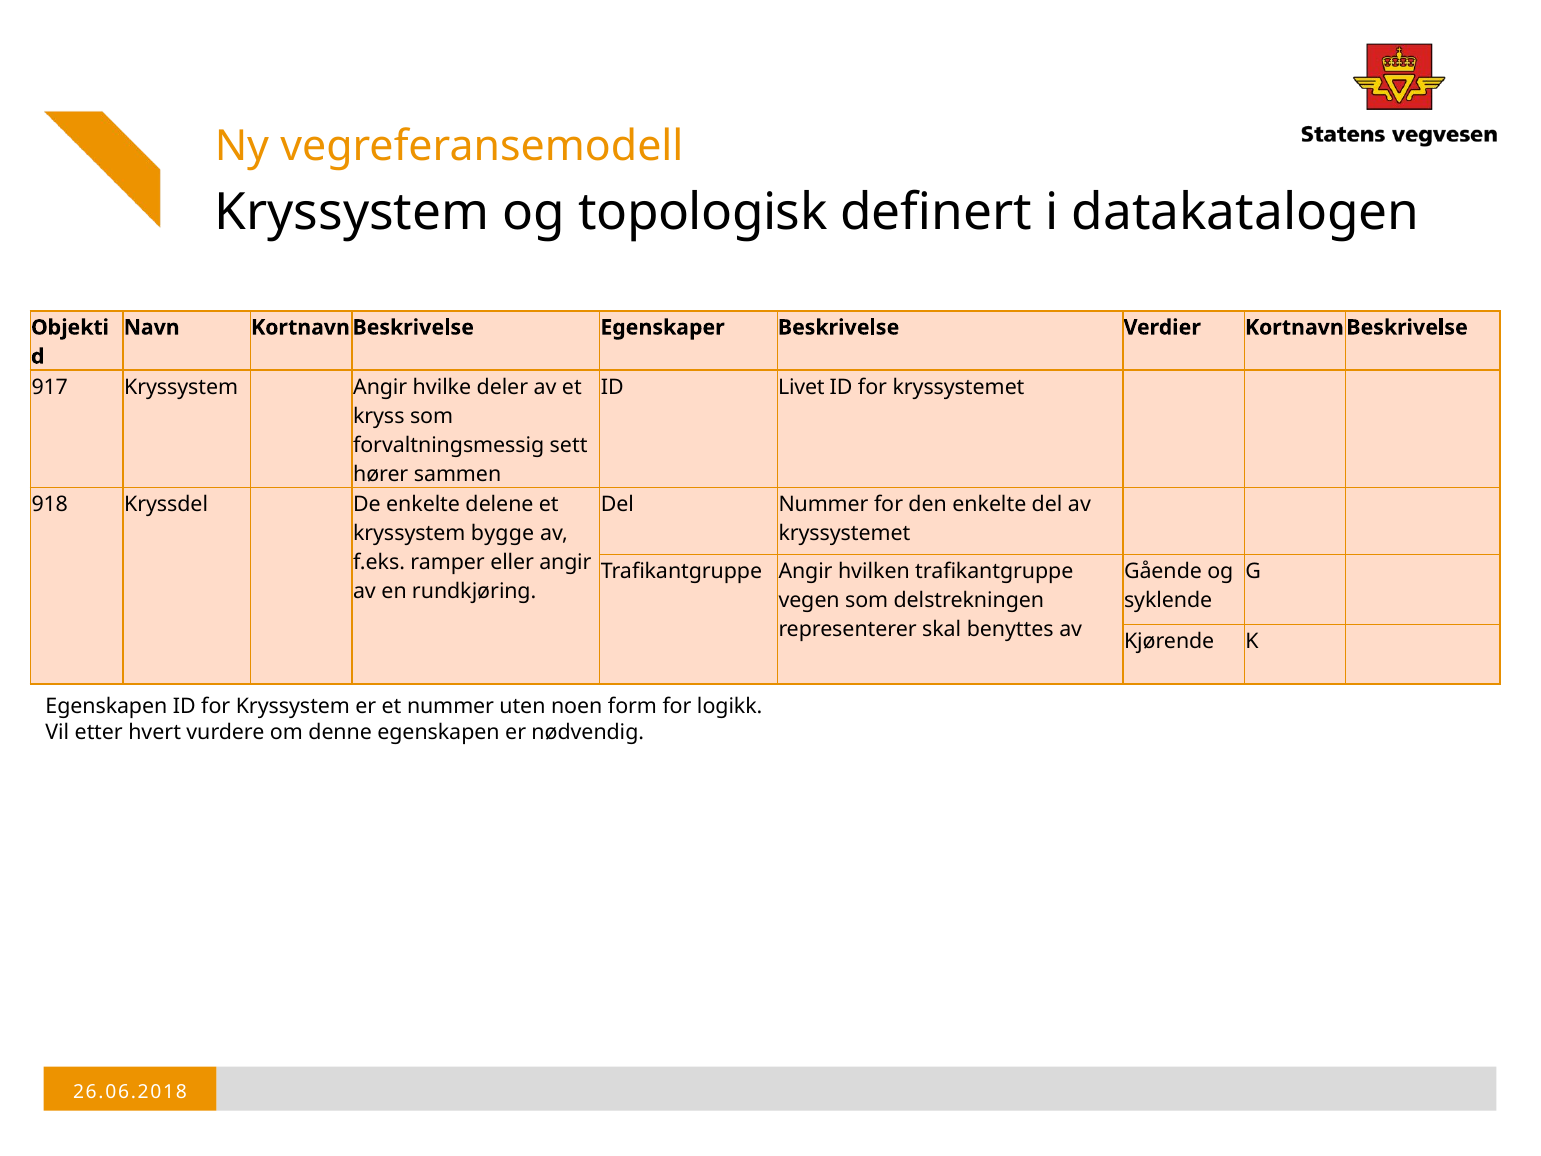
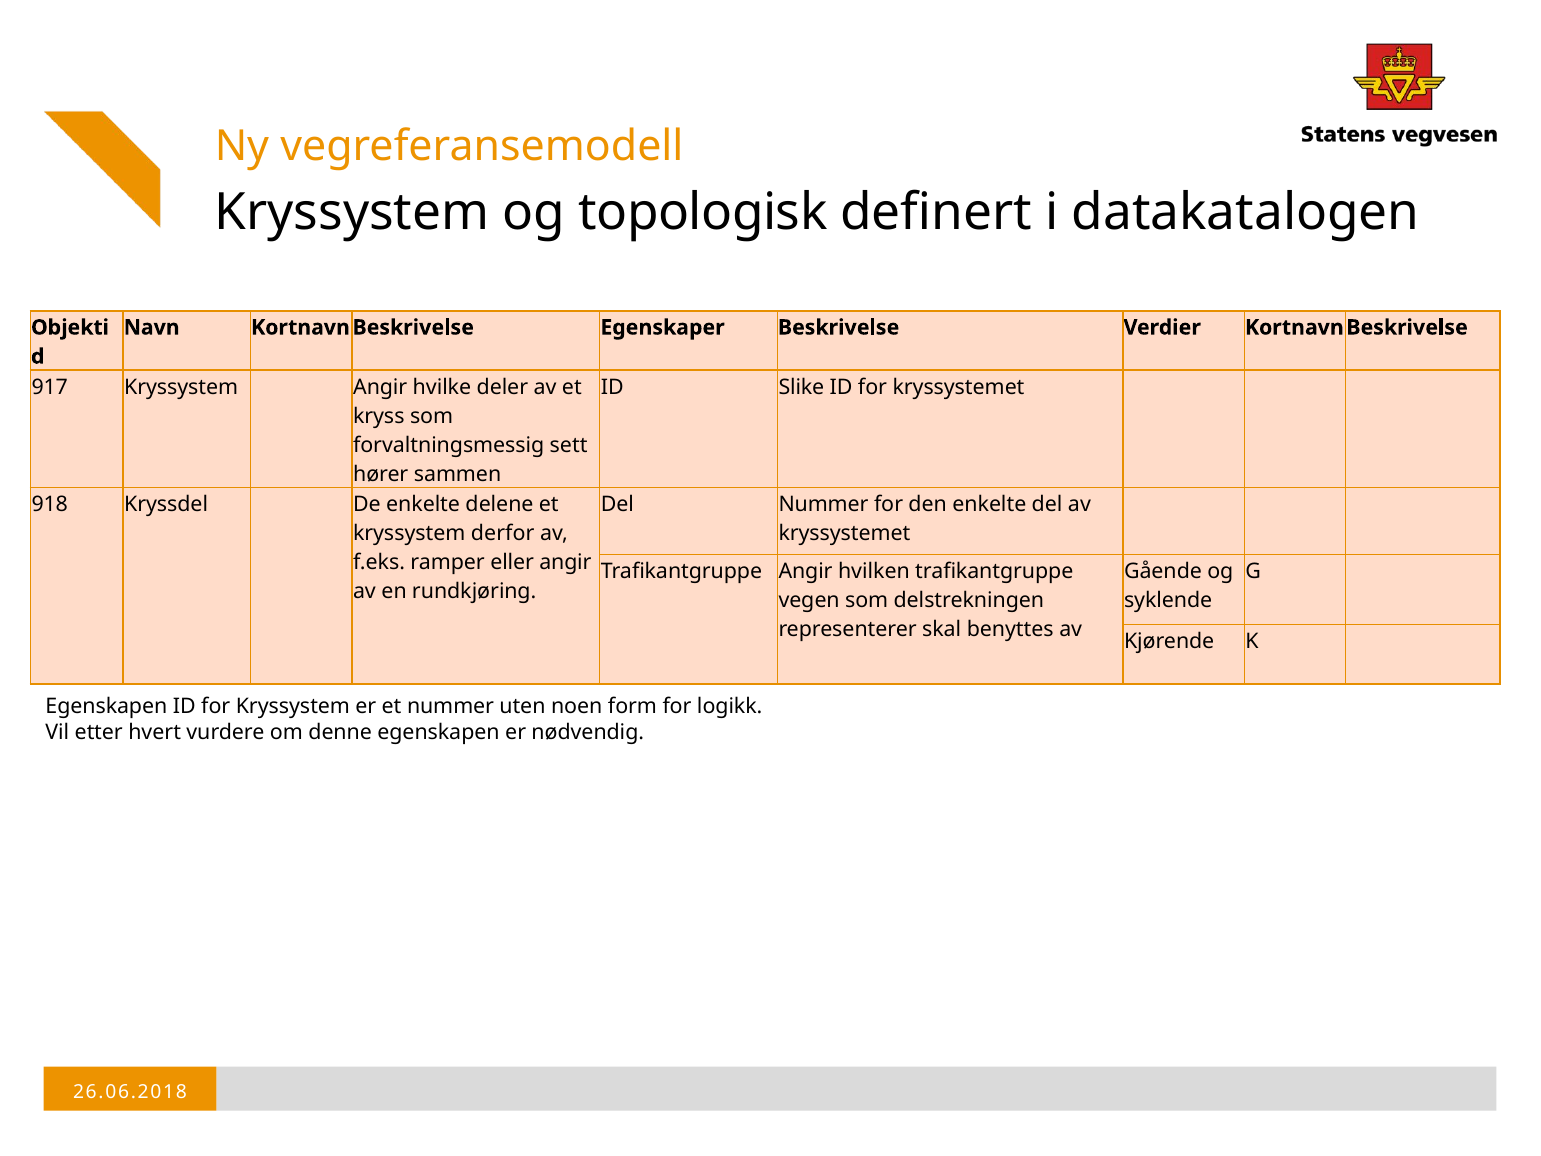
Livet: Livet -> Slike (801, 387)
bygge: bygge -> derfor (503, 533)
